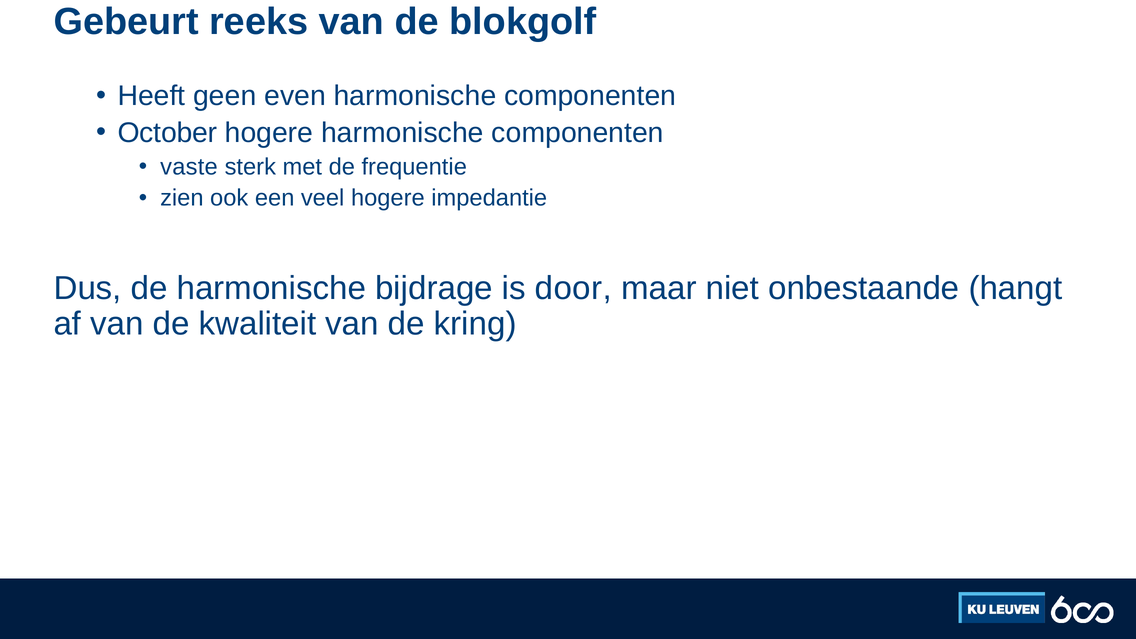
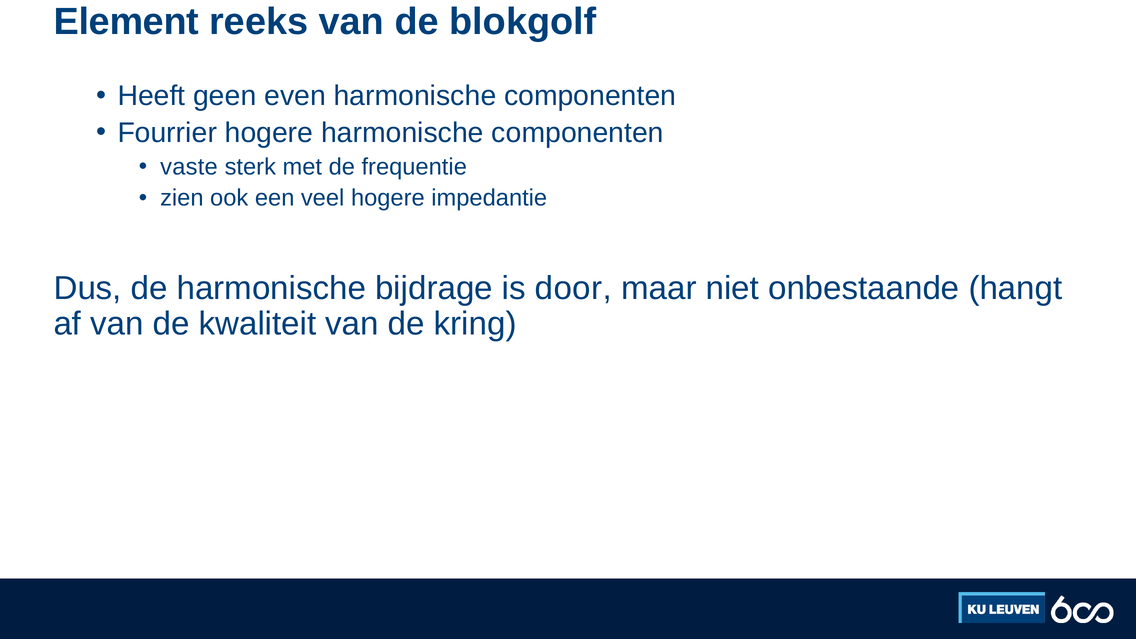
Gebeurt: Gebeurt -> Element (126, 22)
October: October -> Fourrier (167, 133)
